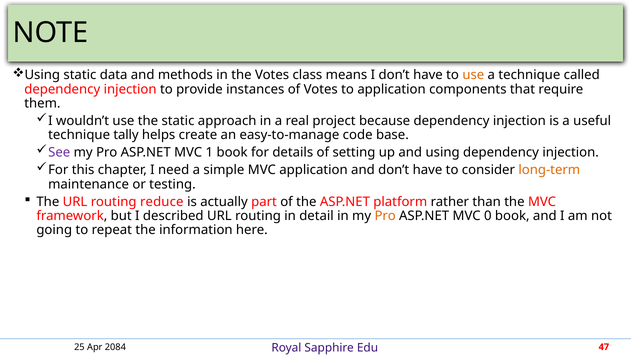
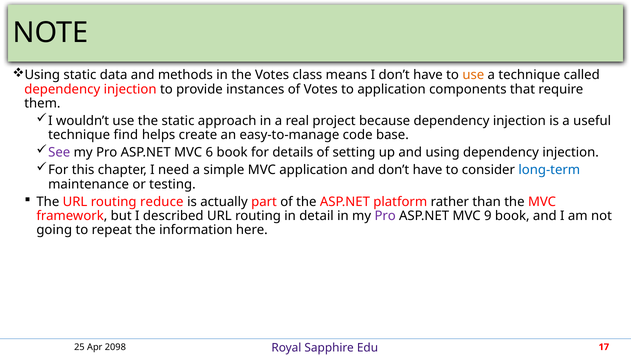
tally: tally -> find (126, 135)
1: 1 -> 6 (209, 153)
long-term colour: orange -> blue (549, 170)
Pro colour: orange -> purple (385, 216)
0: 0 -> 9 (488, 216)
2084: 2084 -> 2098 (115, 347)
47: 47 -> 17 (604, 347)
